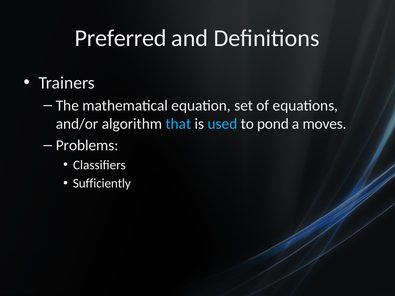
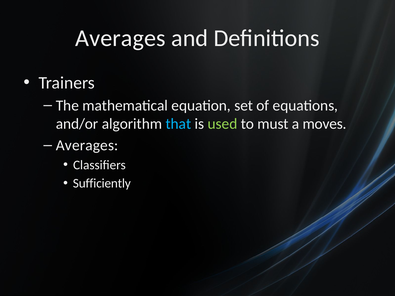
Preferred: Preferred -> Averages (120, 38)
used colour: light blue -> light green (222, 124)
pond: pond -> must (273, 124)
Problems: Problems -> Averages (87, 146)
